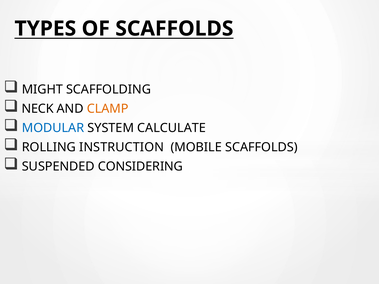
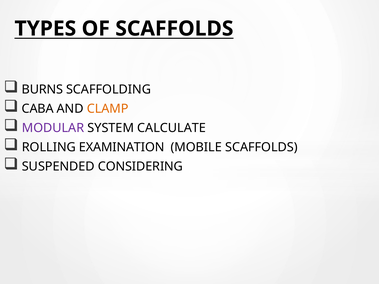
MIGHT: MIGHT -> BURNS (42, 90)
NECK: NECK -> CABA (38, 109)
MODULAR colour: blue -> purple (53, 128)
INSTRUCTION: INSTRUCTION -> EXAMINATION (122, 147)
